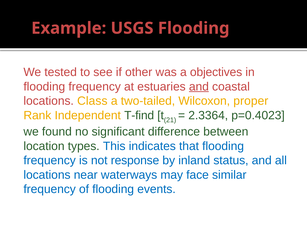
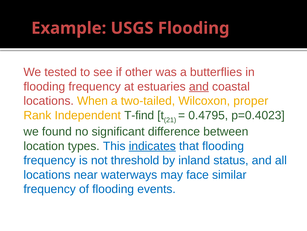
objectives: objectives -> butterflies (216, 72)
Class: Class -> When (92, 101)
2.3364: 2.3364 -> 0.4795 (208, 115)
indicates underline: none -> present (152, 146)
response: response -> threshold (135, 160)
